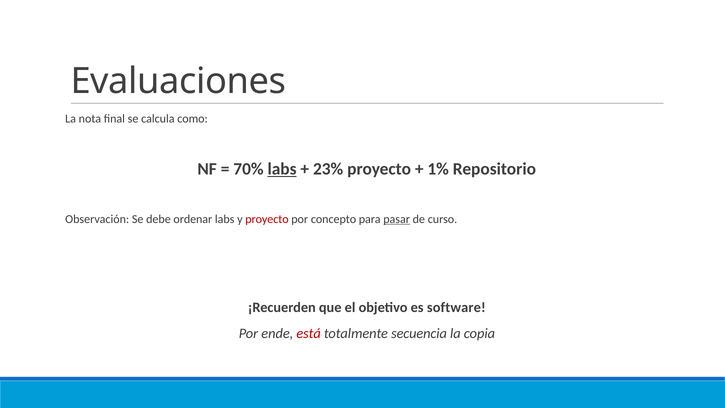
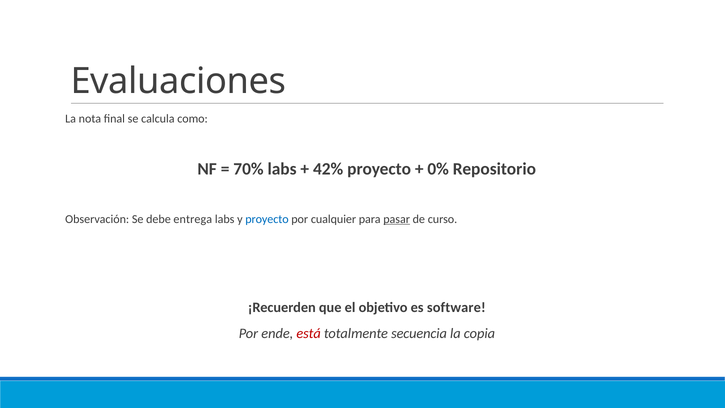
labs underline: present -> none (282, 169)
23%: 23% -> 42% (328, 169)
1%: 1% -> 0% (438, 169)
ordenar: ordenar -> entrega (193, 219)
proyecto colour: red -> blue (267, 219)
concepto: concepto -> cualquier (334, 219)
